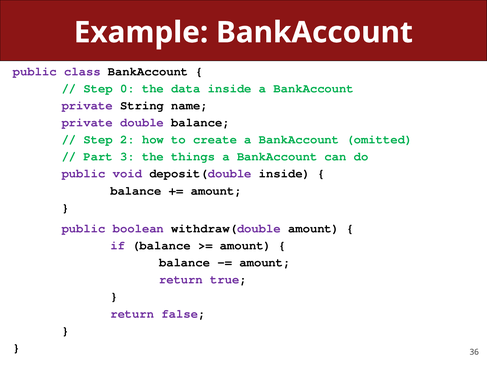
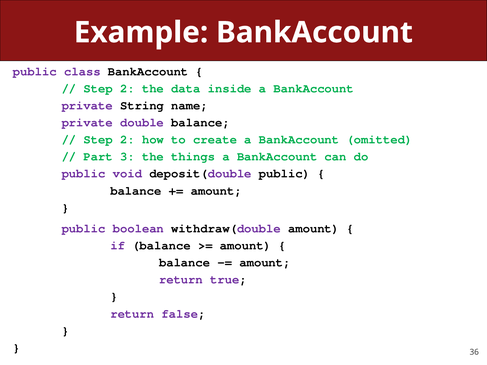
0: 0 -> 2 (127, 89)
deposit(double inside: inside -> public (284, 174)
